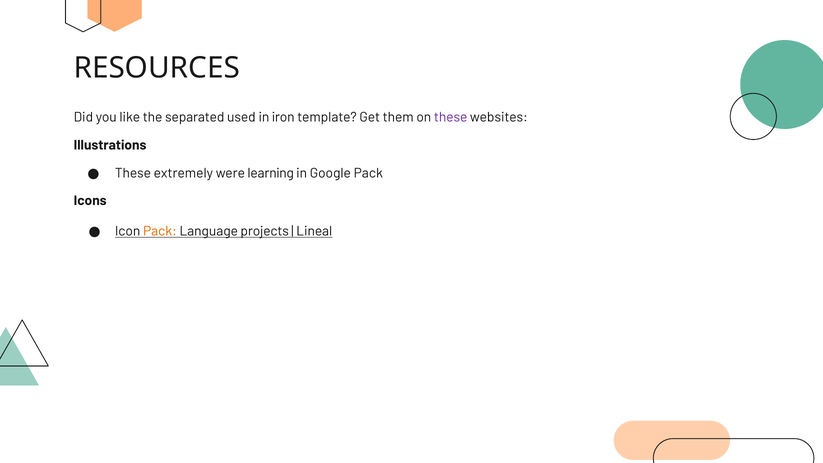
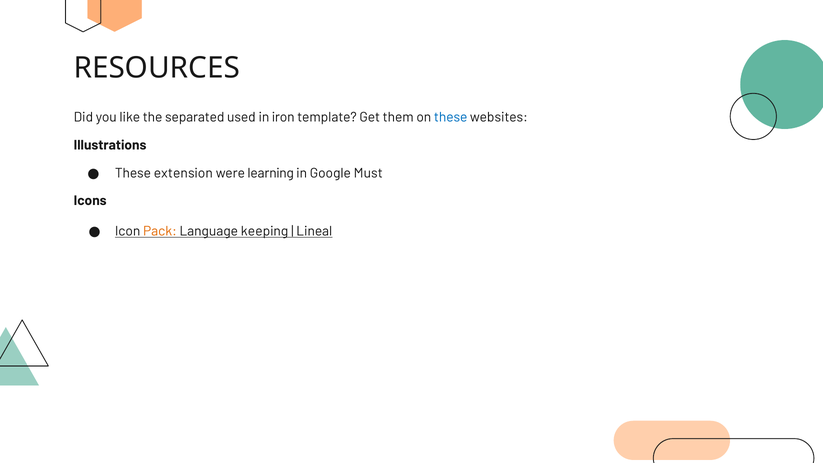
these colour: purple -> blue (451, 117)
extremely: extremely -> extension (183, 173)
Google Pack: Pack -> Must (368, 173)
projects: projects -> keeping (265, 231)
